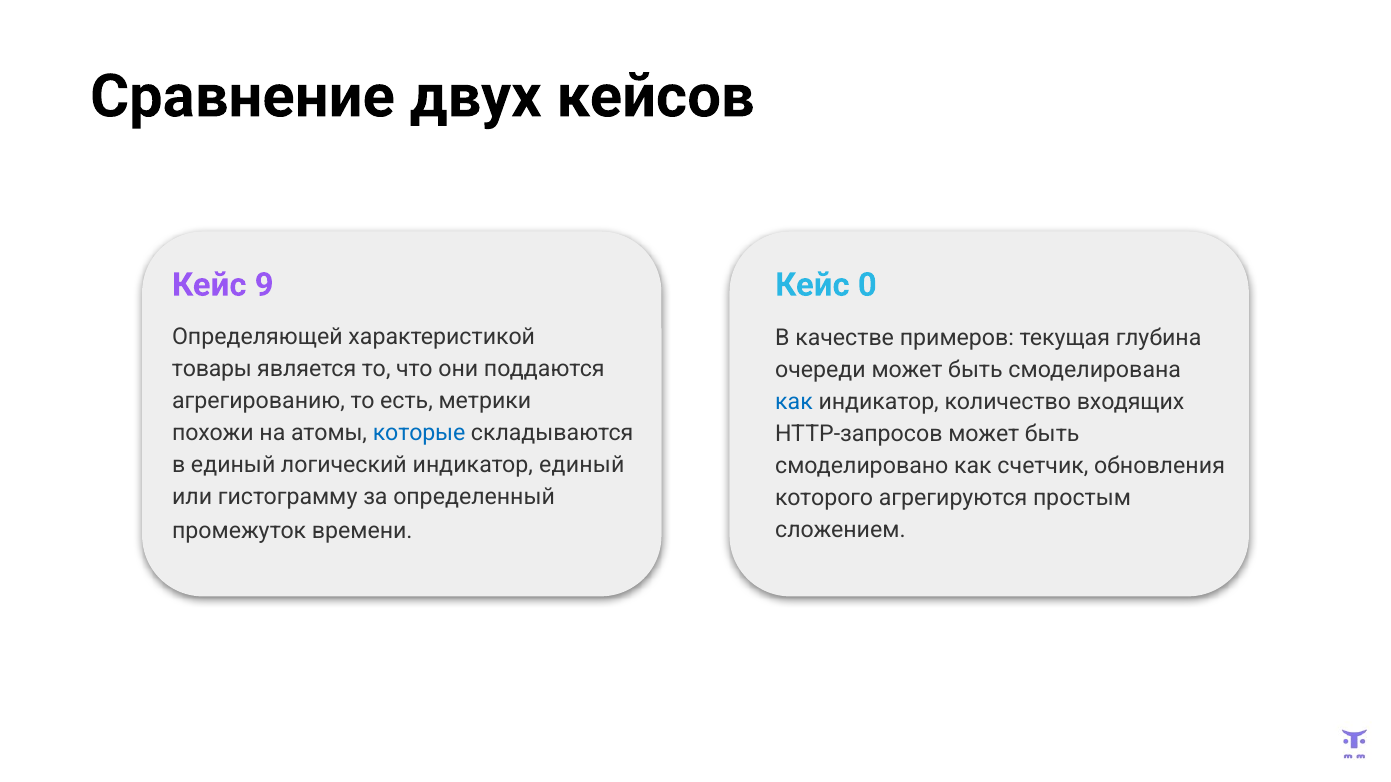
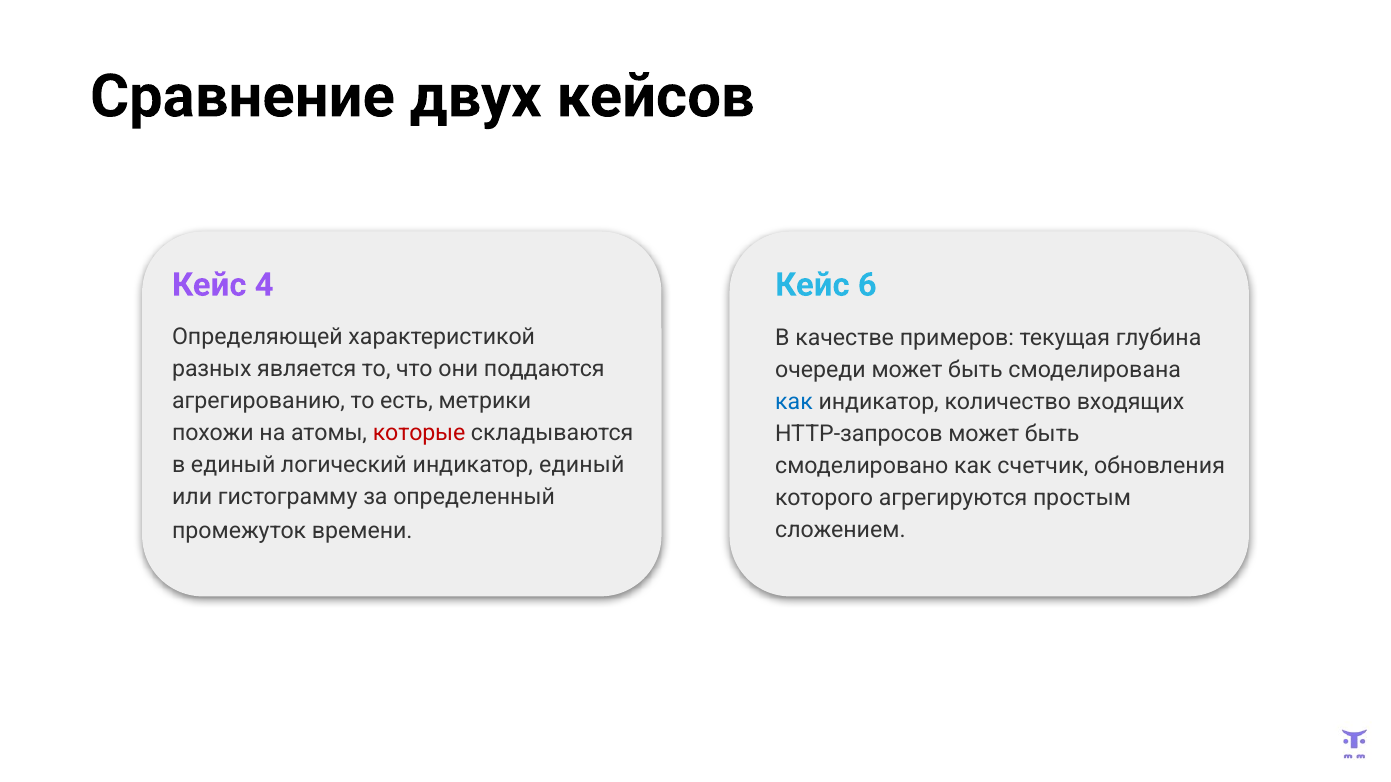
9: 9 -> 4 (264, 285)
0: 0 -> 6 (867, 285)
товары: товары -> разных (212, 369)
которые colour: blue -> red (419, 433)
